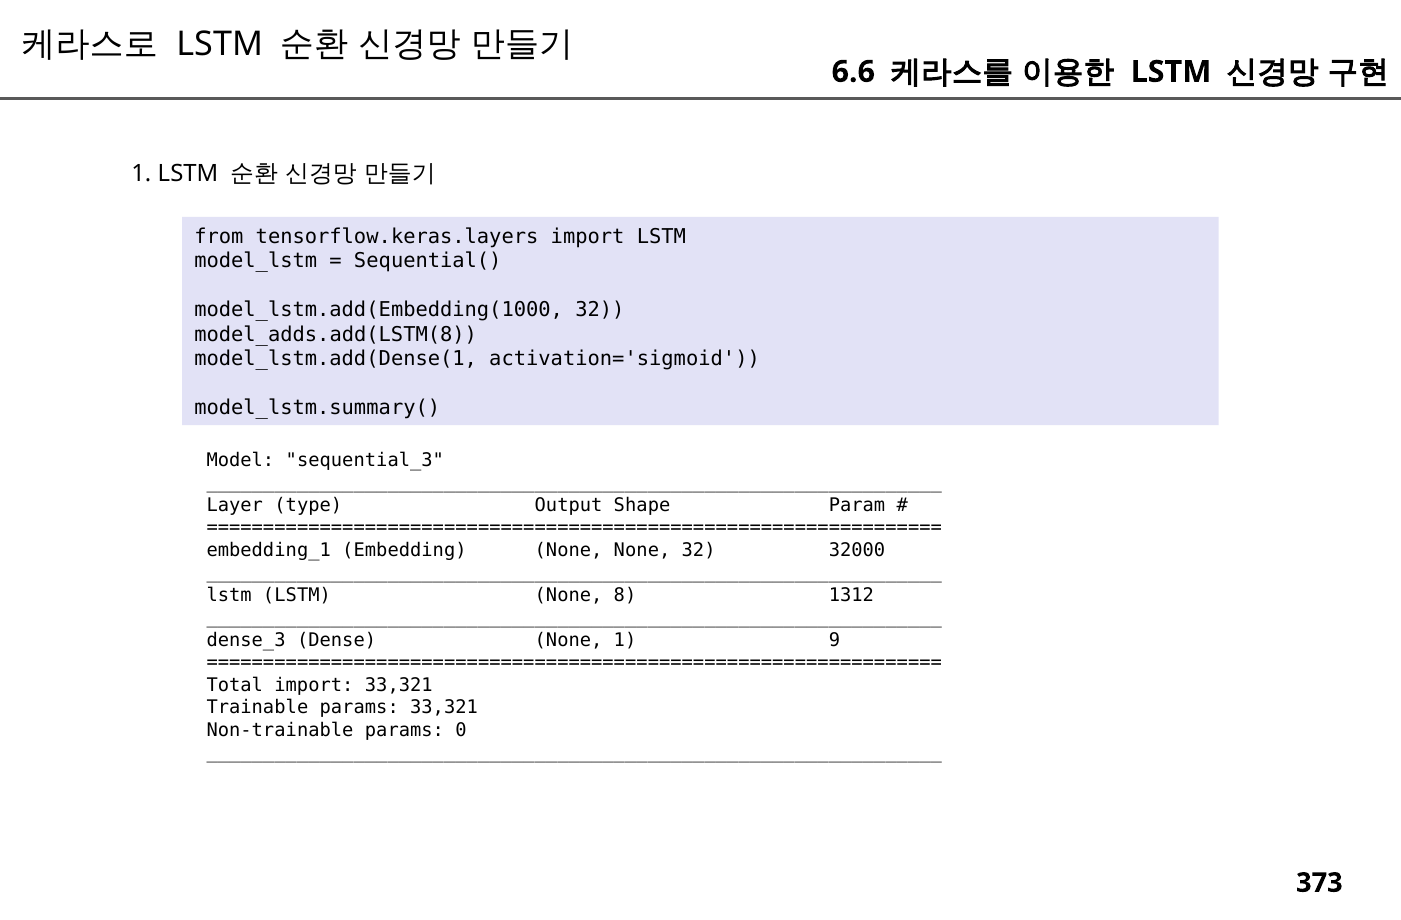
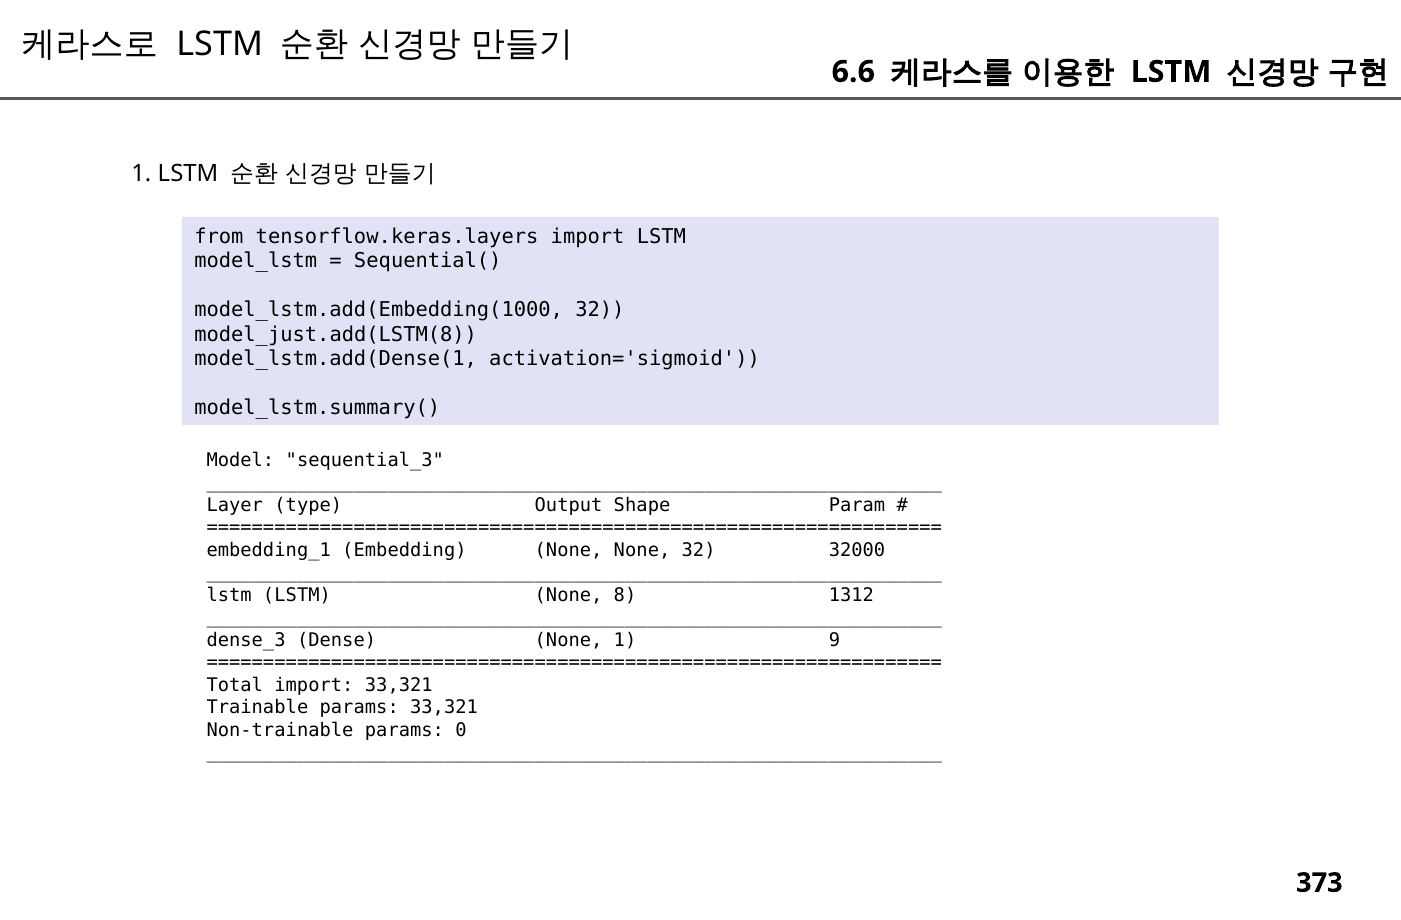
model_adds.add(LSTM(8: model_adds.add(LSTM(8 -> model_just.add(LSTM(8 (336, 335)
